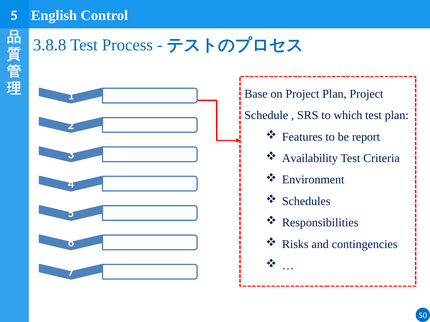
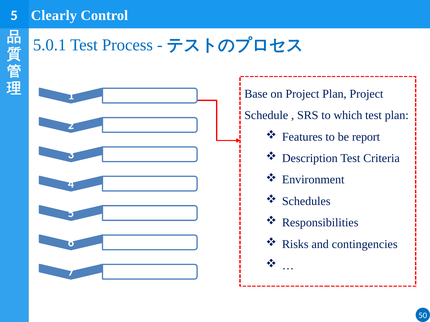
English: English -> Clearly (54, 15)
3.8.8: 3.8.8 -> 5.0.1 (50, 45)
Availability: Availability -> Description (310, 158)
